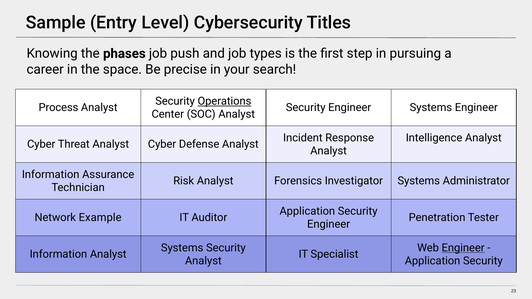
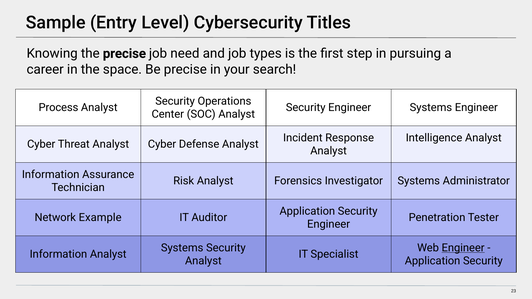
the phases: phases -> precise (124, 54)
push: push -> need (185, 54)
Operations underline: present -> none (224, 101)
